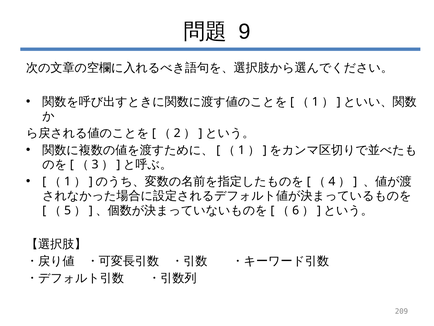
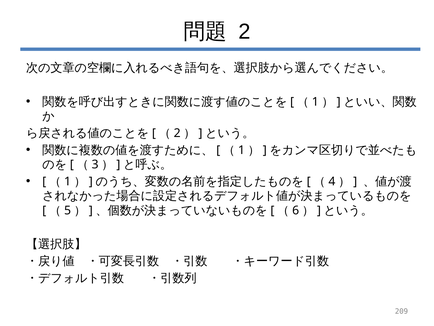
9: 9 -> 2 (245, 32)
